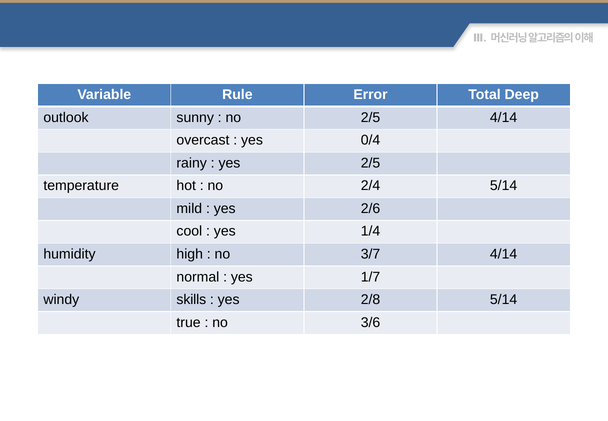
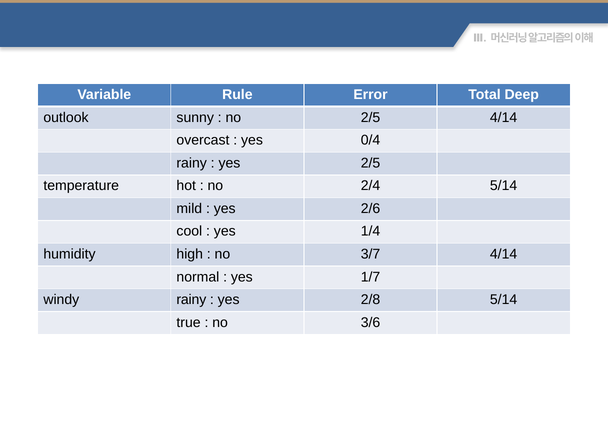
windy skills: skills -> rainy (191, 300)
